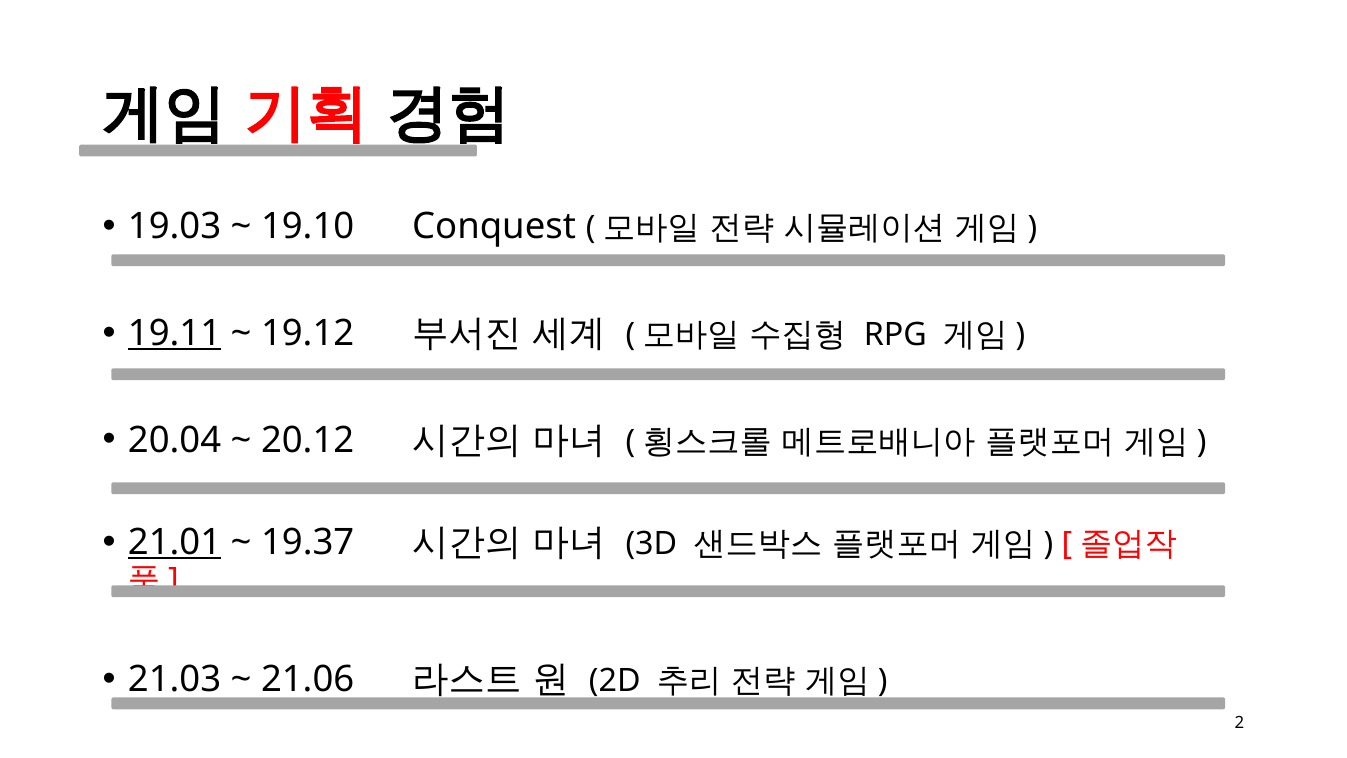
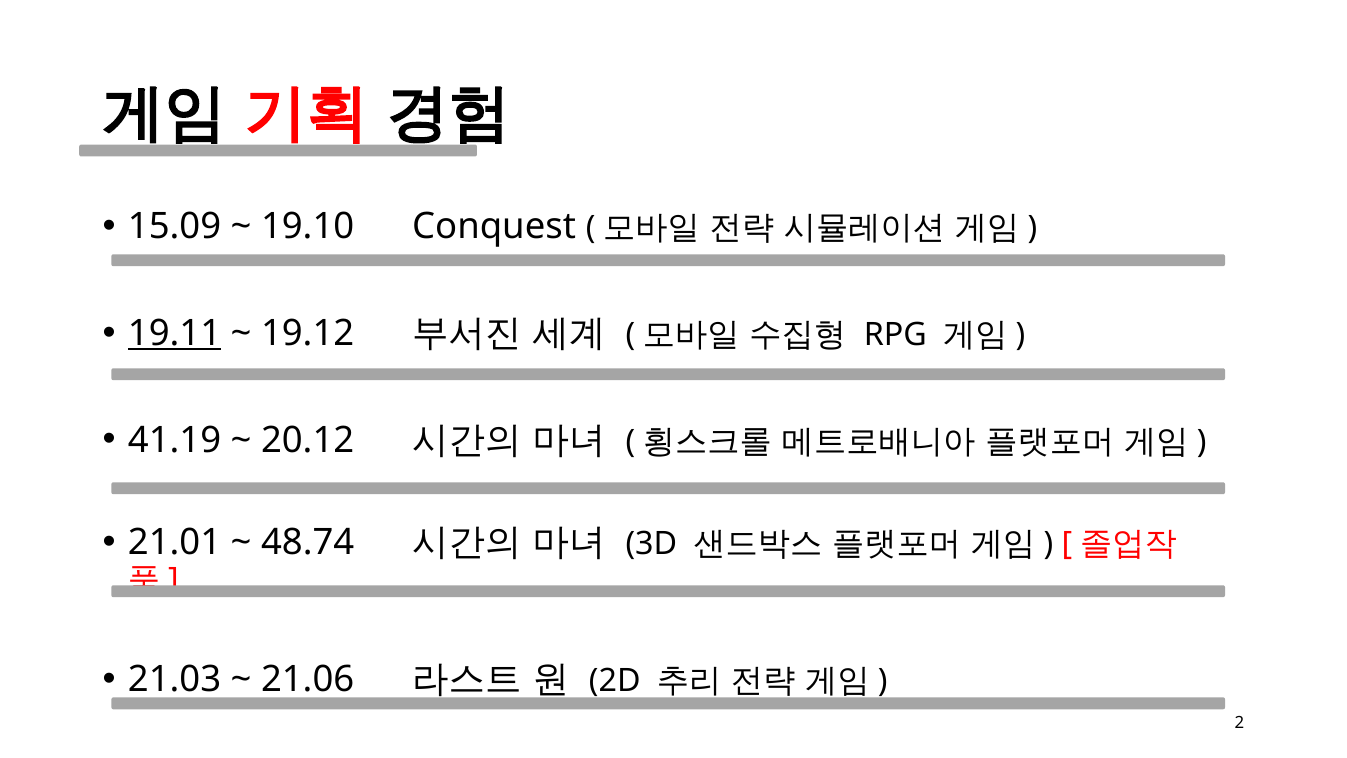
19.03: 19.03 -> 15.09 (175, 226)
20.04: 20.04 -> 41.19 (175, 440)
21.01 underline: present -> none (175, 542)
19.37: 19.37 -> 48.74 (308, 542)
